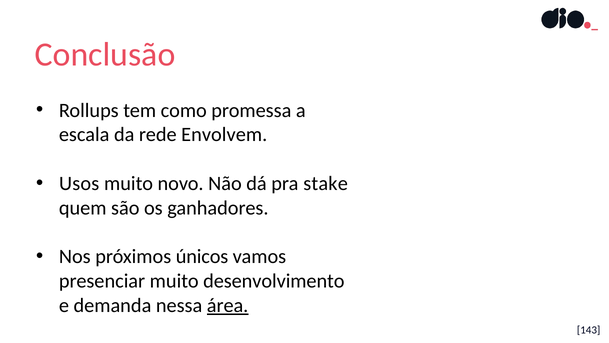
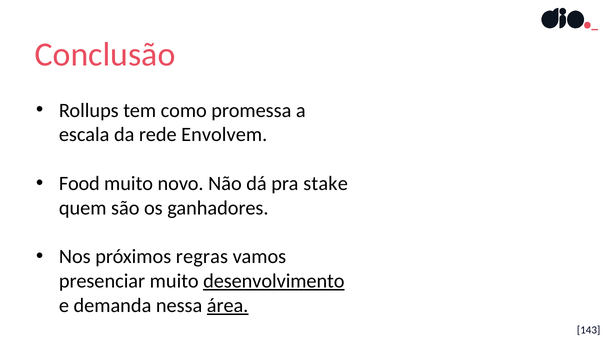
Usos: Usos -> Food (79, 183)
únicos: únicos -> regras (202, 256)
desenvolvimento underline: none -> present (274, 281)
